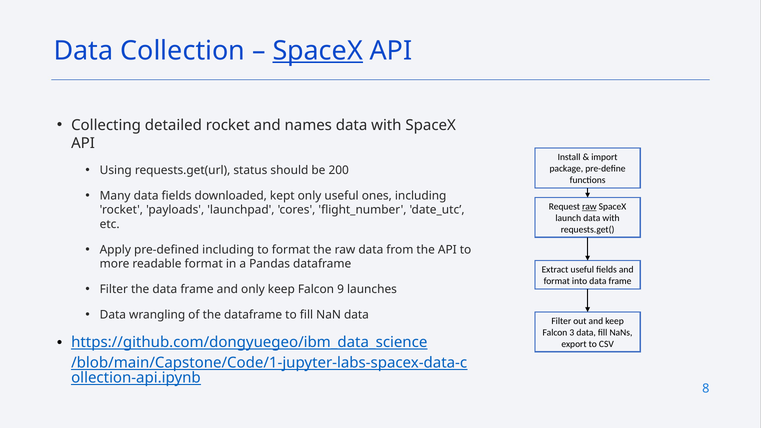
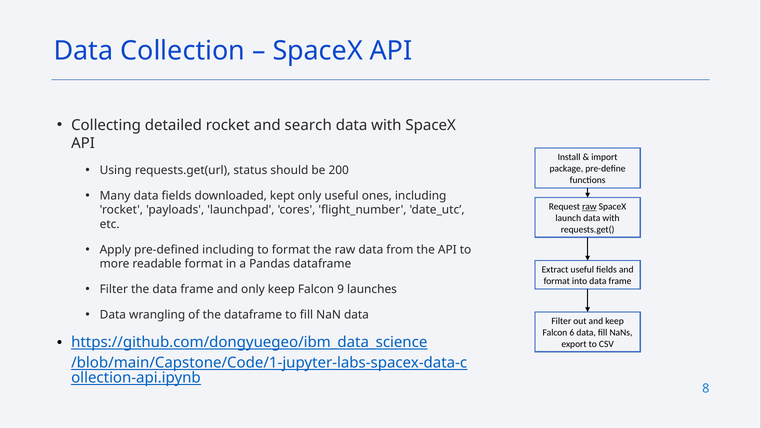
SpaceX underline: present -> none (318, 51)
names: names -> search (308, 125)
3: 3 -> 6 (572, 333)
